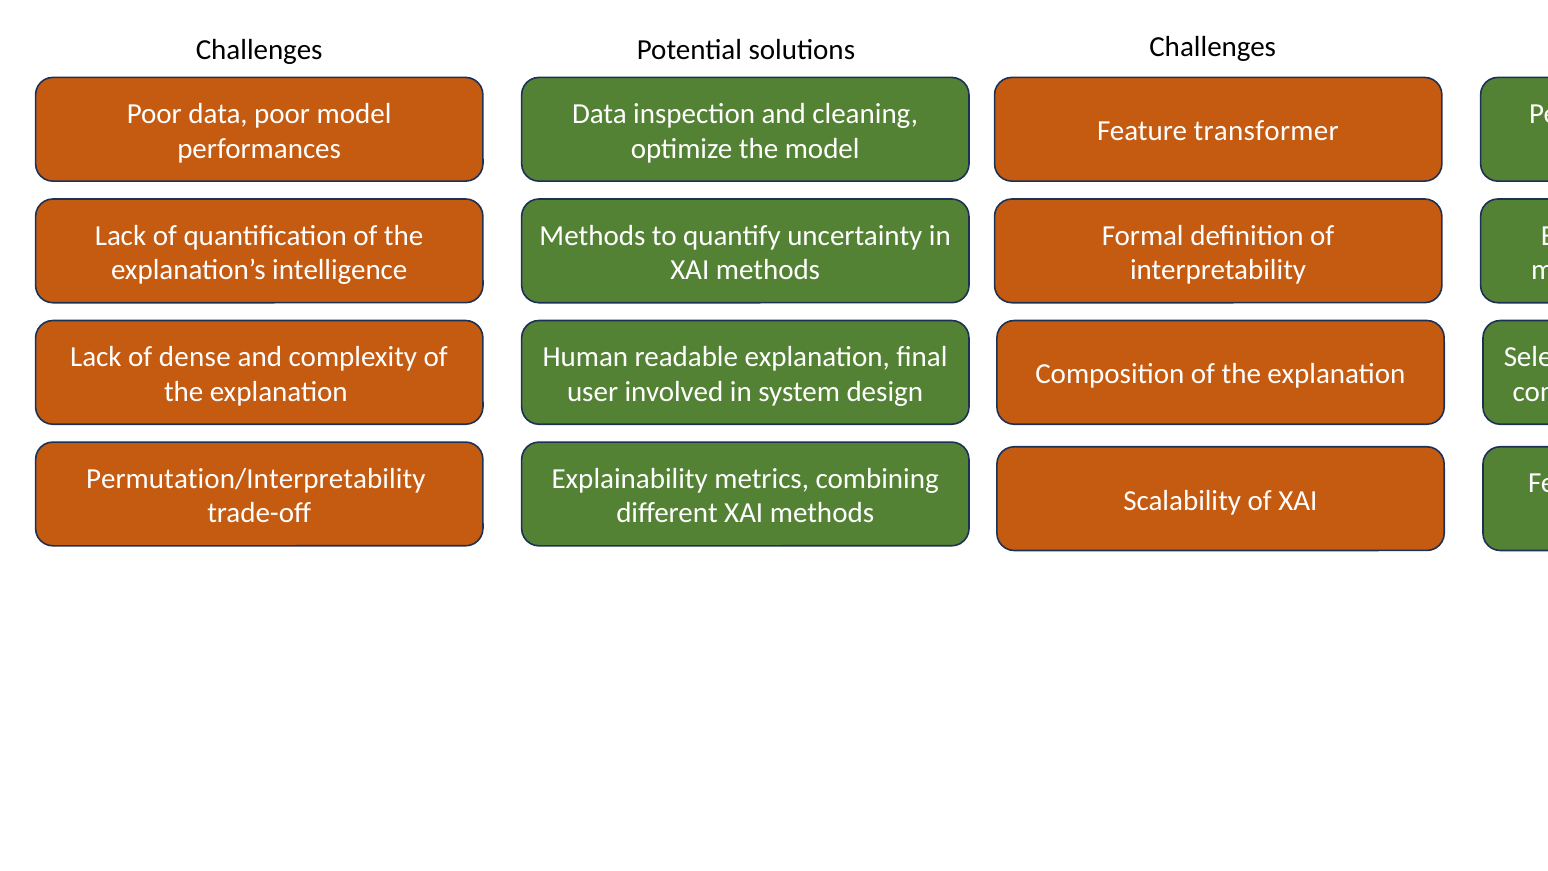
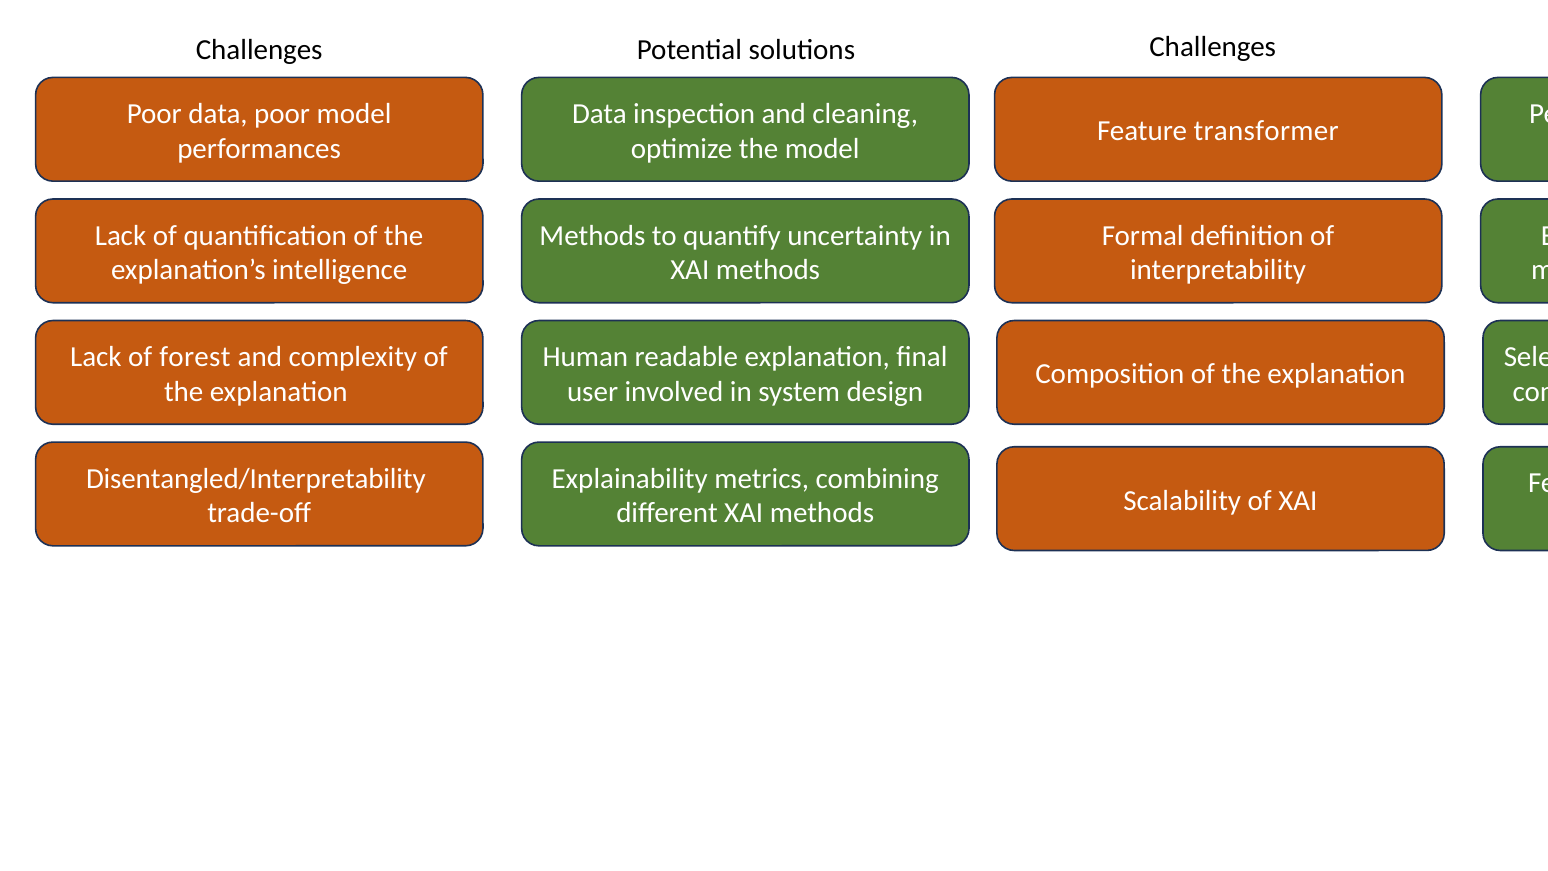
dense: dense -> forest (195, 357)
Permutation/Interpretability: Permutation/Interpretability -> Disentangled/Interpretability (256, 478)
